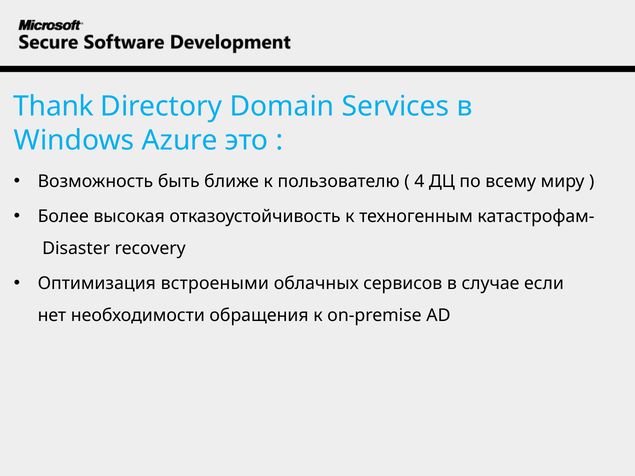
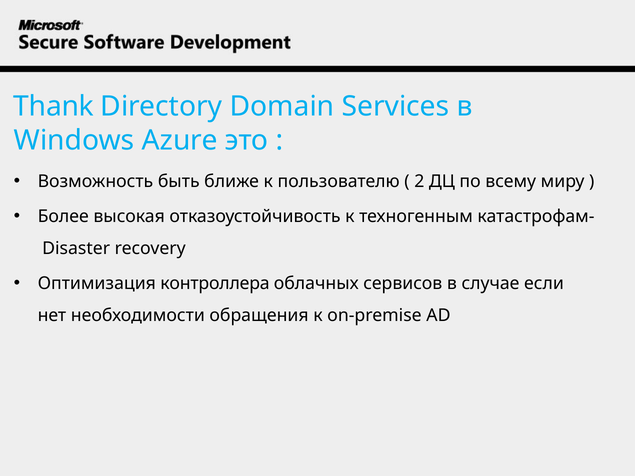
4: 4 -> 2 (419, 181)
встроеными: встроеными -> контроллера (215, 284)
